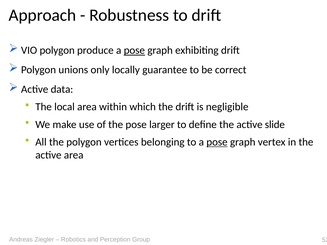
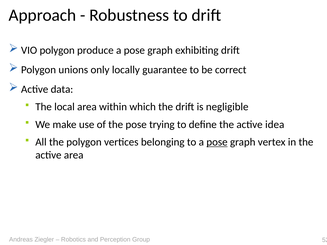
pose underline: present -> none (134, 50)
larger: larger -> trying (162, 125)
slide: slide -> idea (275, 125)
